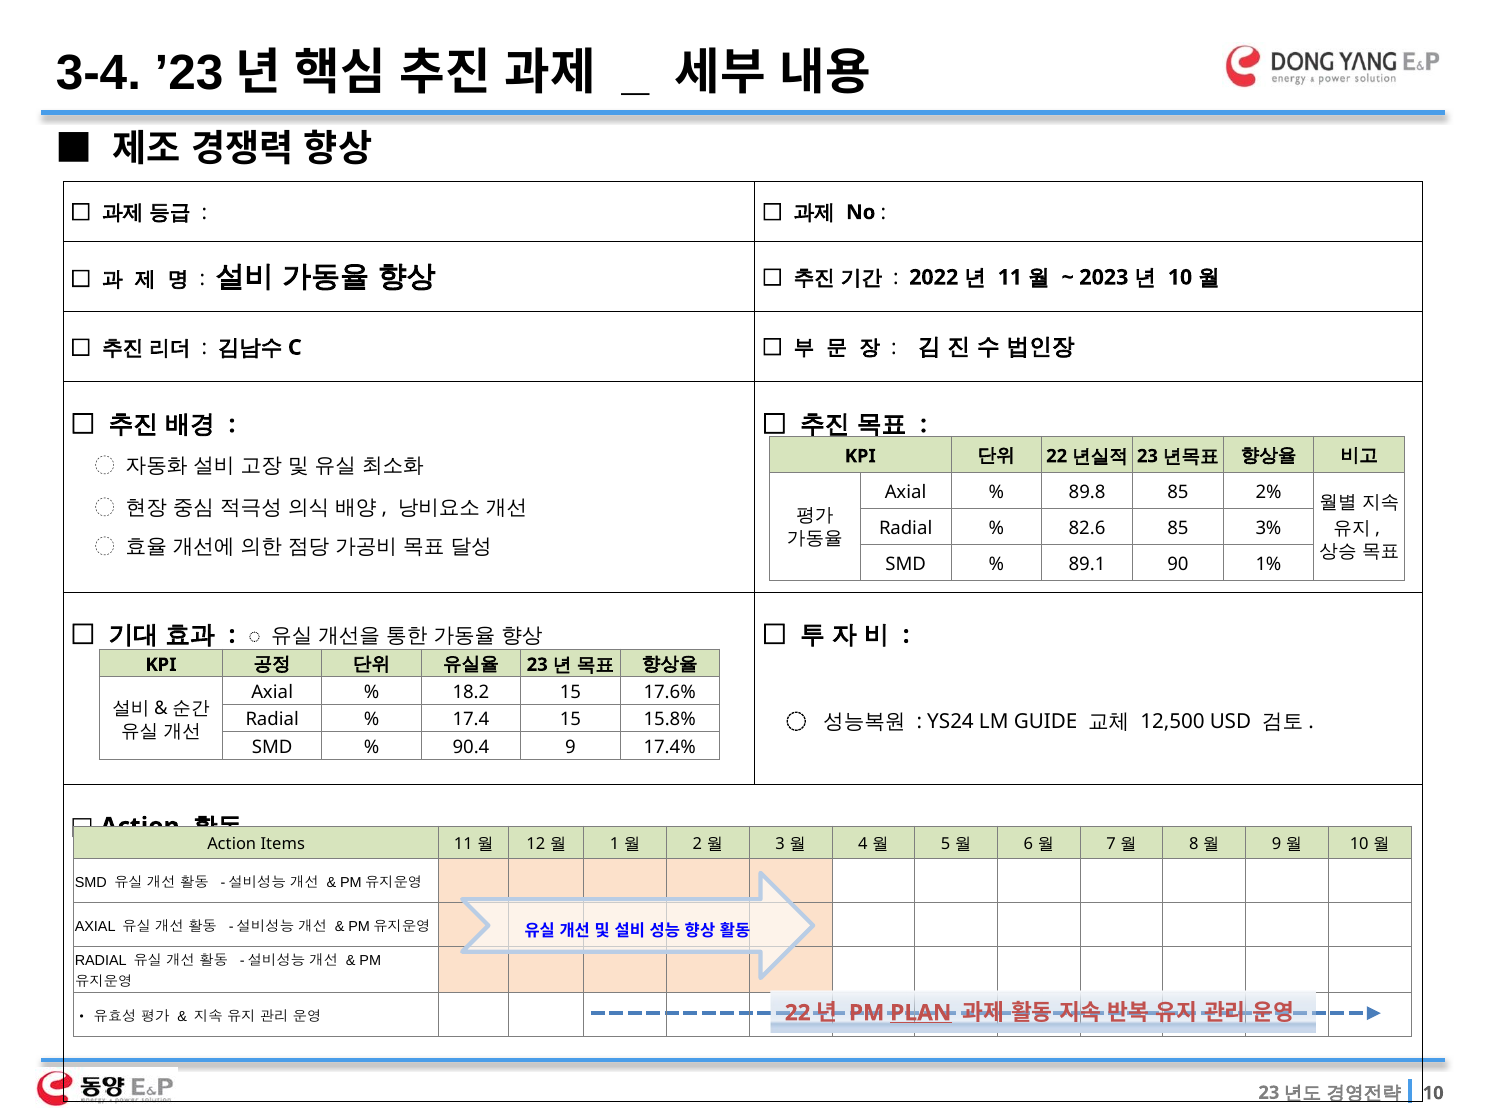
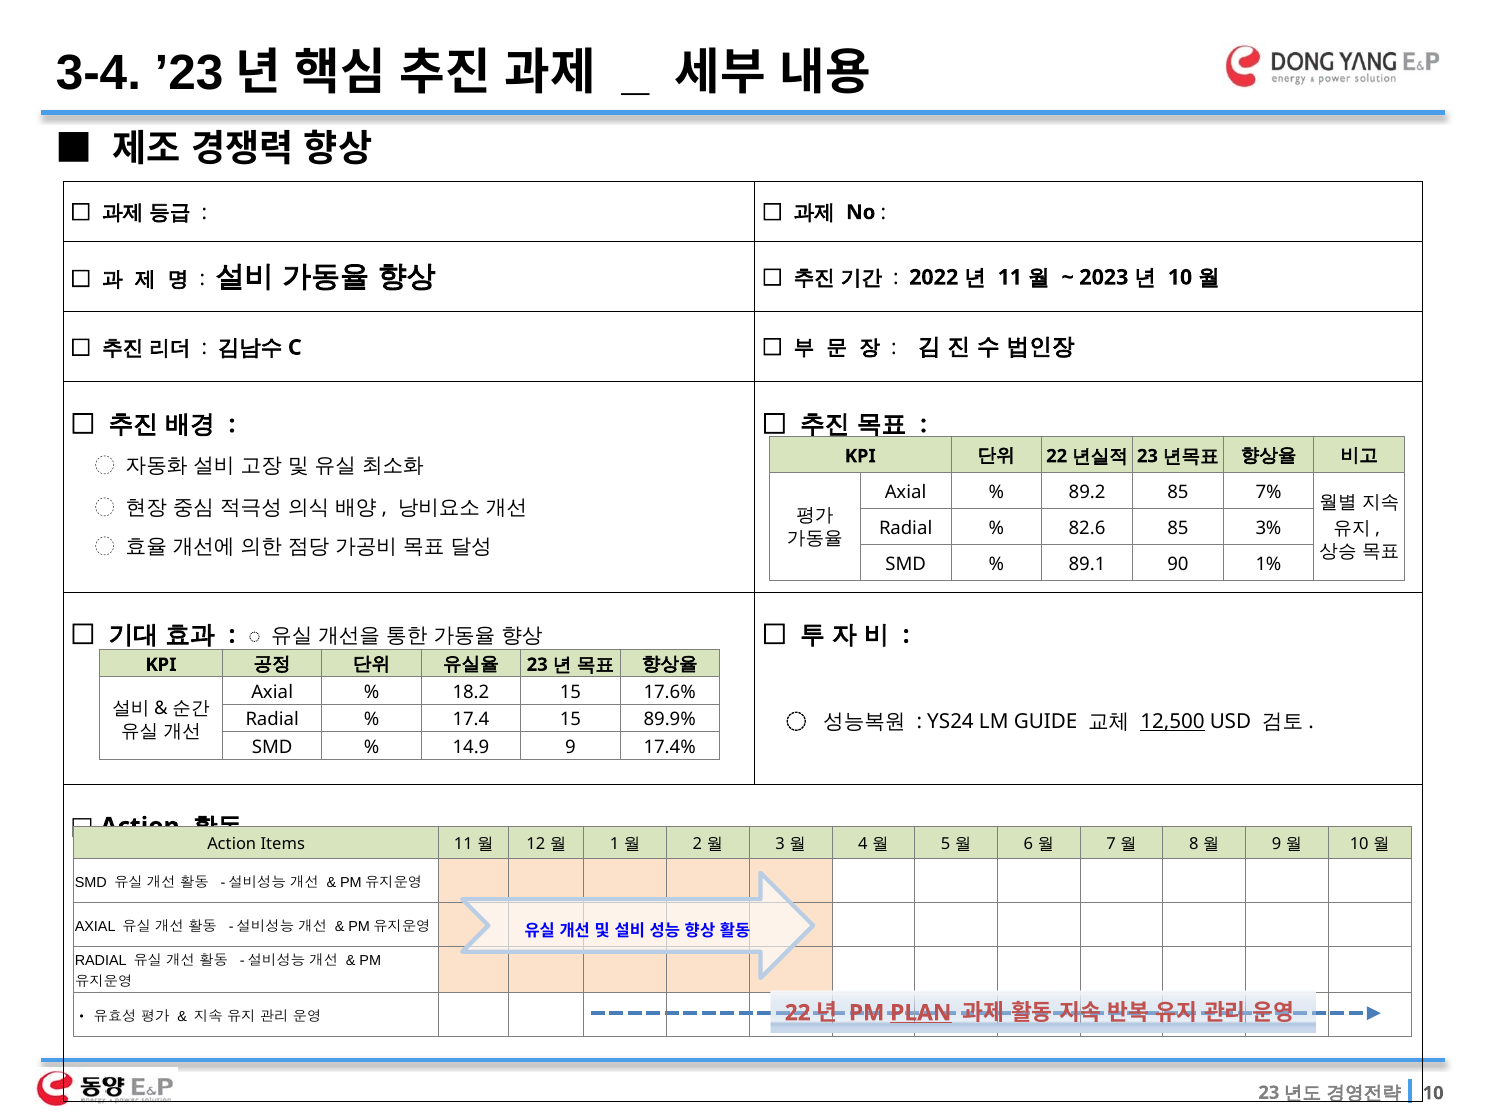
89.8: 89.8 -> 89.2 (1087, 492)
2%: 2% -> 7% (1269, 492)
12,500 underline: none -> present (1172, 722)
15.8%: 15.8% -> 89.9% (670, 720)
90.4: 90.4 -> 14.9 (471, 748)
